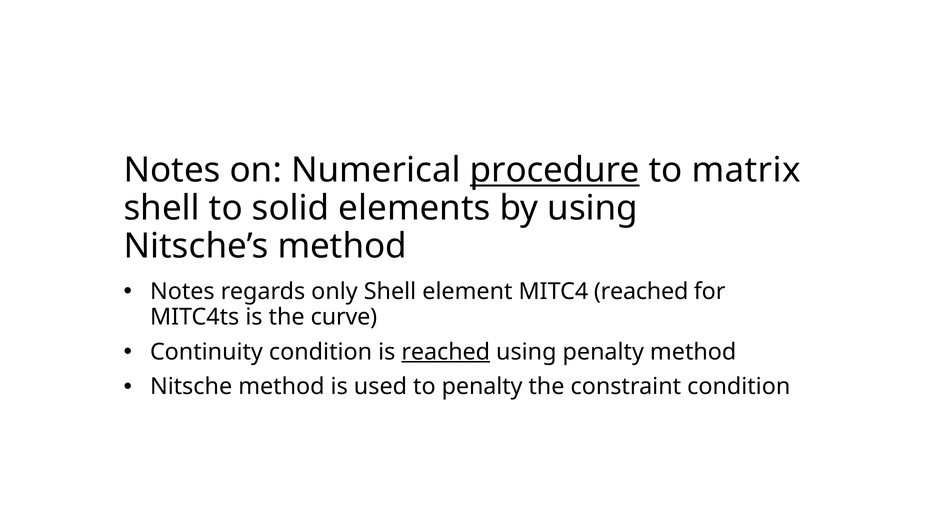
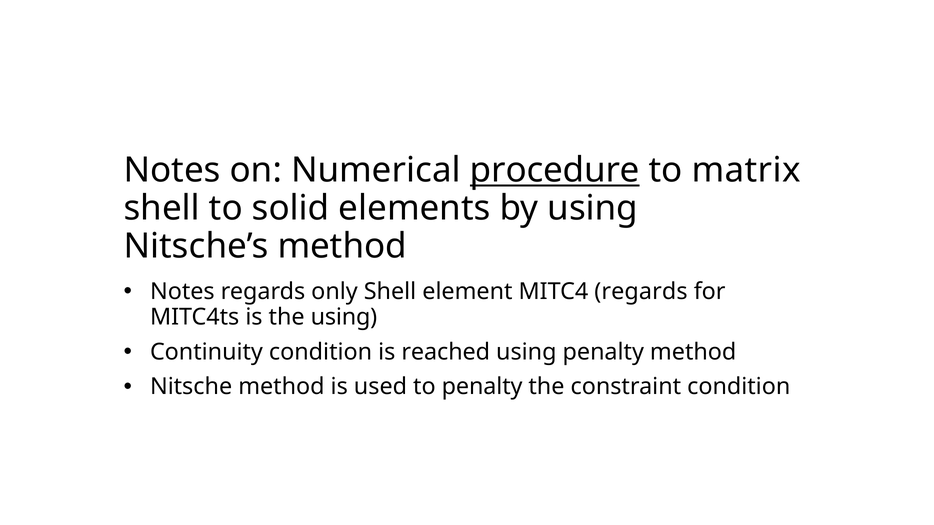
MITC4 reached: reached -> regards (641, 292)
the curve: curve -> using (344, 317)
reached underline: present -> none (446, 352)
